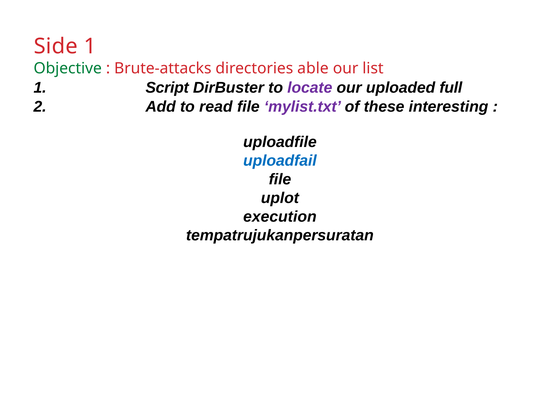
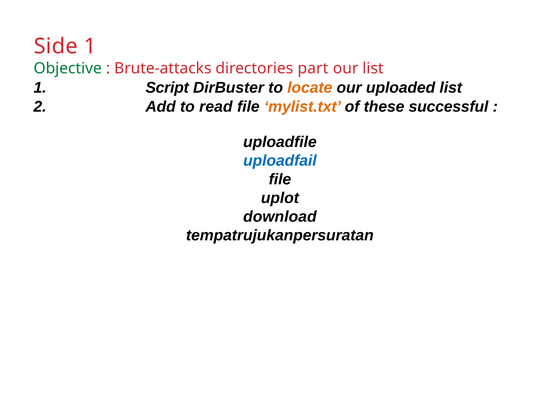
able: able -> part (313, 68)
locate colour: purple -> orange (310, 88)
uploaded full: full -> list (451, 88)
mylist.txt colour: purple -> orange (302, 107)
interesting: interesting -> successful (449, 107)
execution: execution -> download (280, 217)
